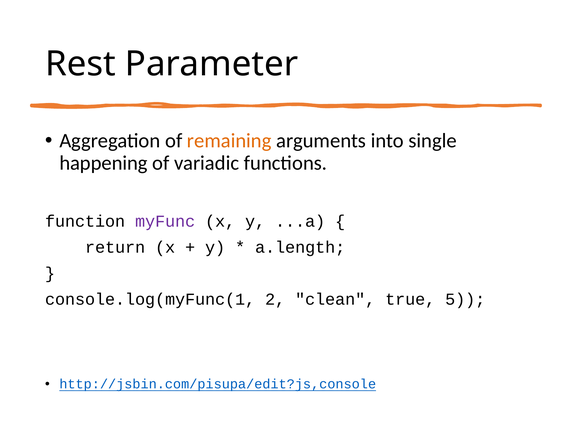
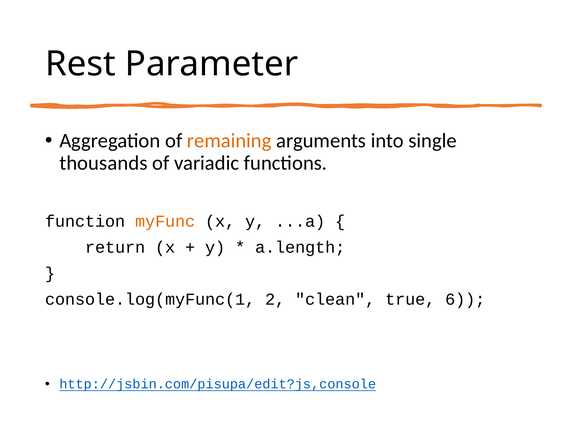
happening: happening -> thousands (103, 163)
myFunc colour: purple -> orange (165, 221)
5: 5 -> 6 (465, 299)
